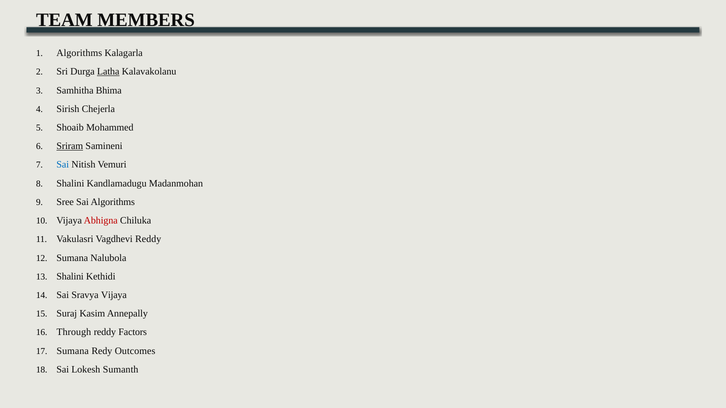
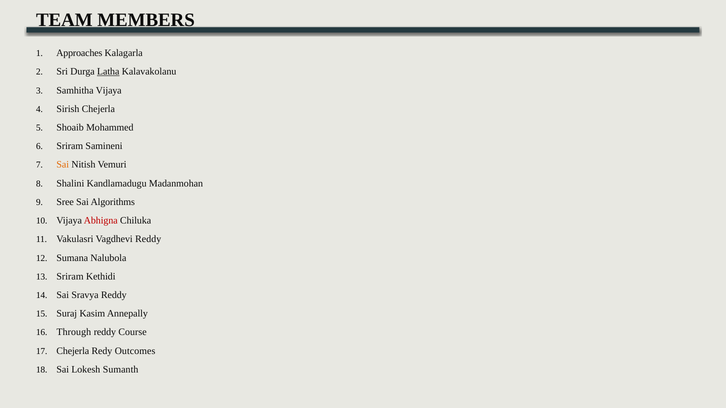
Algorithms: Algorithms -> Approaches (79, 53)
Samhitha Bhima: Bhima -> Vijaya (109, 90)
Sriram underline: present -> none (70, 146)
Sai colour: blue -> orange (63, 165)
Shalini: Shalini -> Sriram (70, 277)
Sravya Vijaya: Vijaya -> Reddy (114, 295)
Factors: Factors -> Course (133, 333)
Sumana: Sumana -> Chejerla (73, 351)
